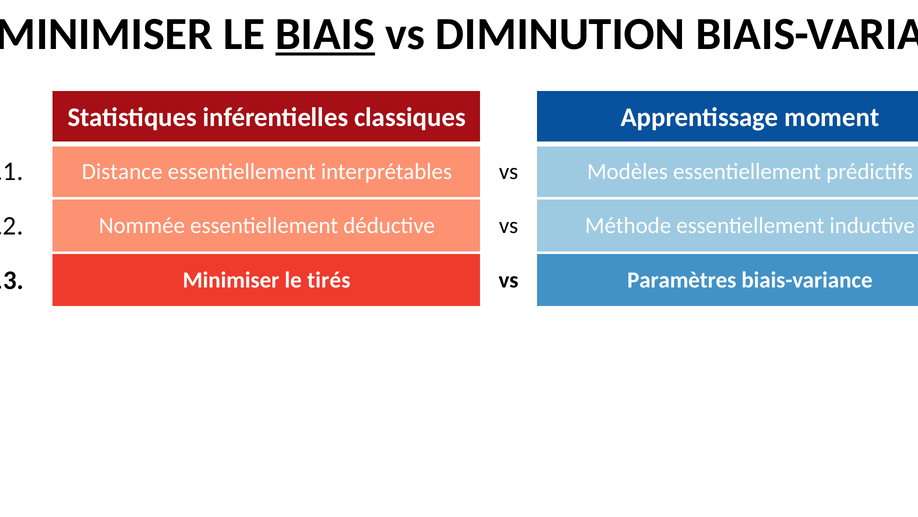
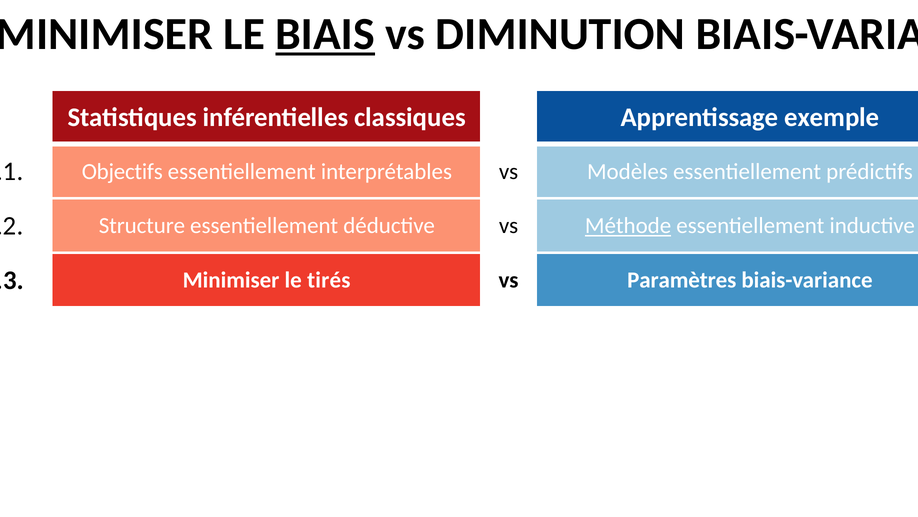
moment: moment -> exemple (832, 117)
Distance: Distance -> Objectifs (122, 171)
Nommée: Nommée -> Structure (142, 226)
Méthode underline: none -> present (628, 226)
